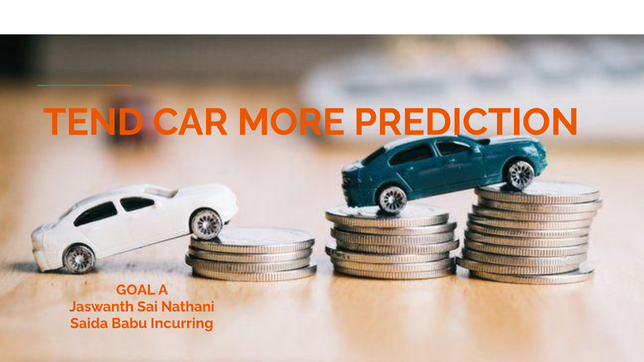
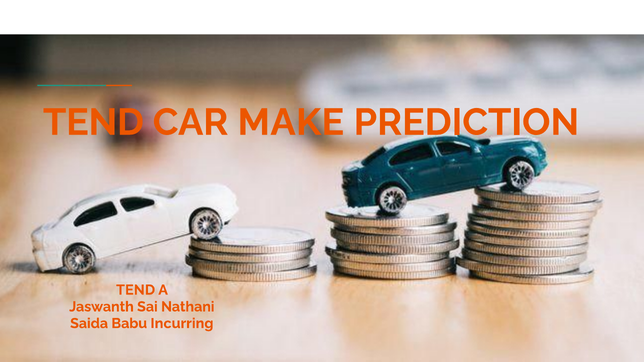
MORE: MORE -> MAKE (291, 122)
GOAL: GOAL -> TEND (136, 290)
